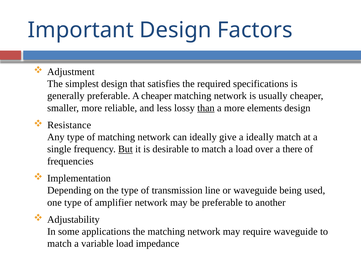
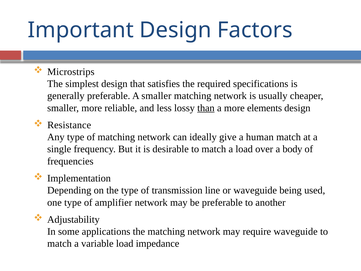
Adjustment: Adjustment -> Microstrips (71, 72)
A cheaper: cheaper -> smaller (156, 96)
a ideally: ideally -> human (260, 137)
But underline: present -> none (125, 149)
there: there -> body (292, 149)
